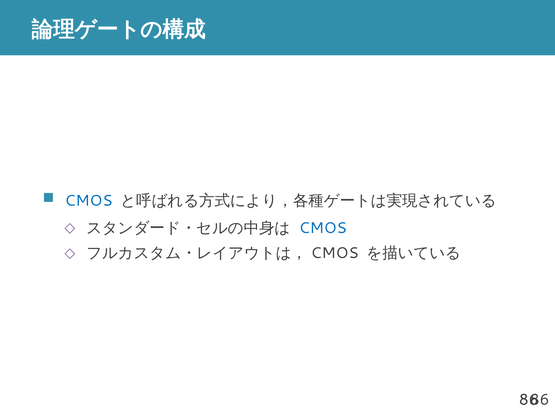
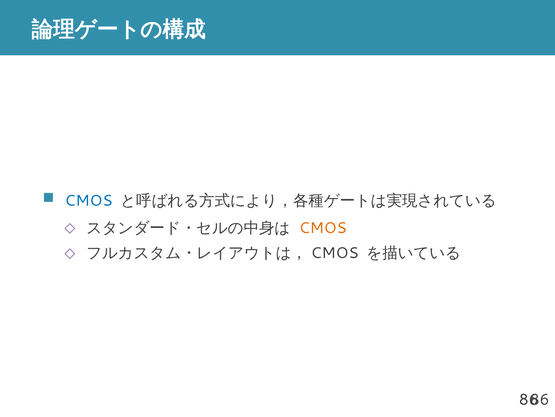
CMOS colour: blue -> orange (323, 228)
